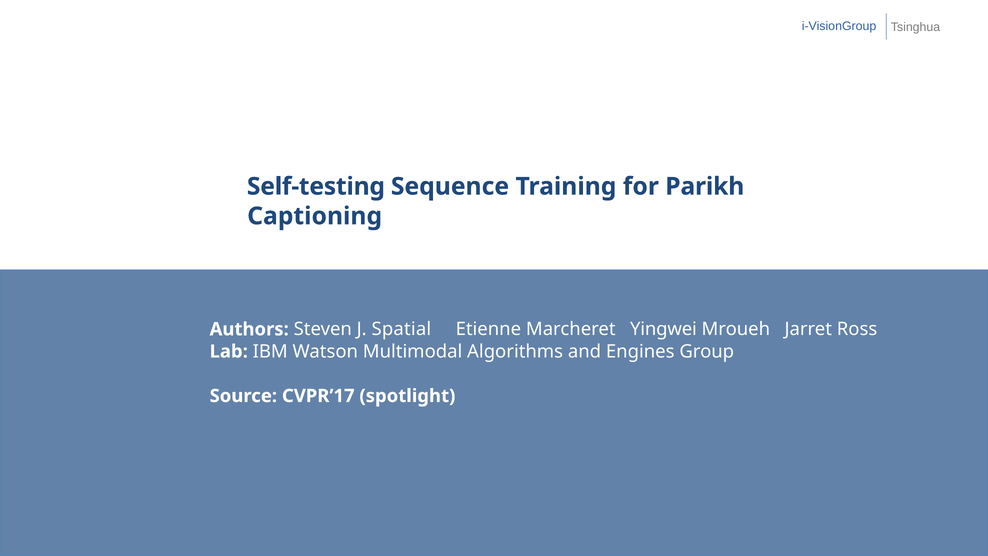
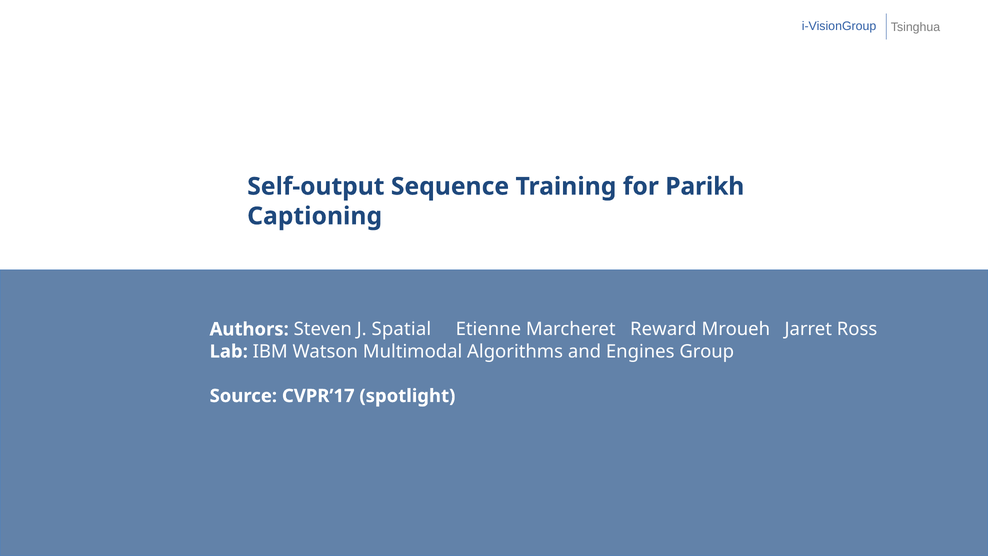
Self-testing: Self-testing -> Self-output (316, 186)
Yingwei: Yingwei -> Reward (663, 329)
